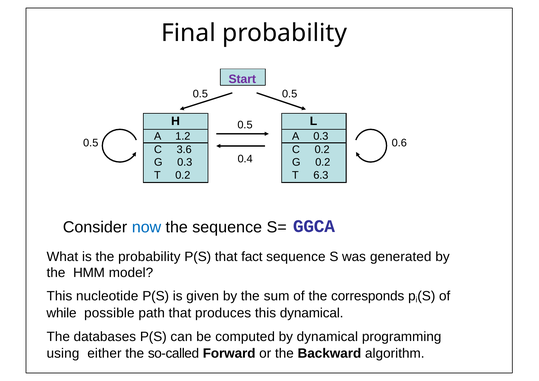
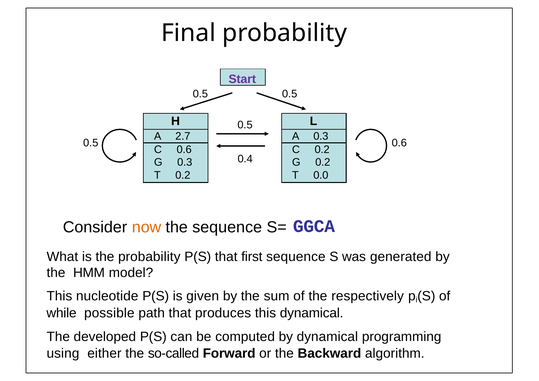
1.2: 1.2 -> 2.7 (183, 136)
C 3.6: 3.6 -> 0.6 (184, 149)
6.3: 6.3 -> 0.0 (321, 175)
now colour: blue -> orange (147, 227)
fact: fact -> first (252, 257)
corresponds: corresponds -> respectively (368, 296)
databases: databases -> developed (105, 337)
